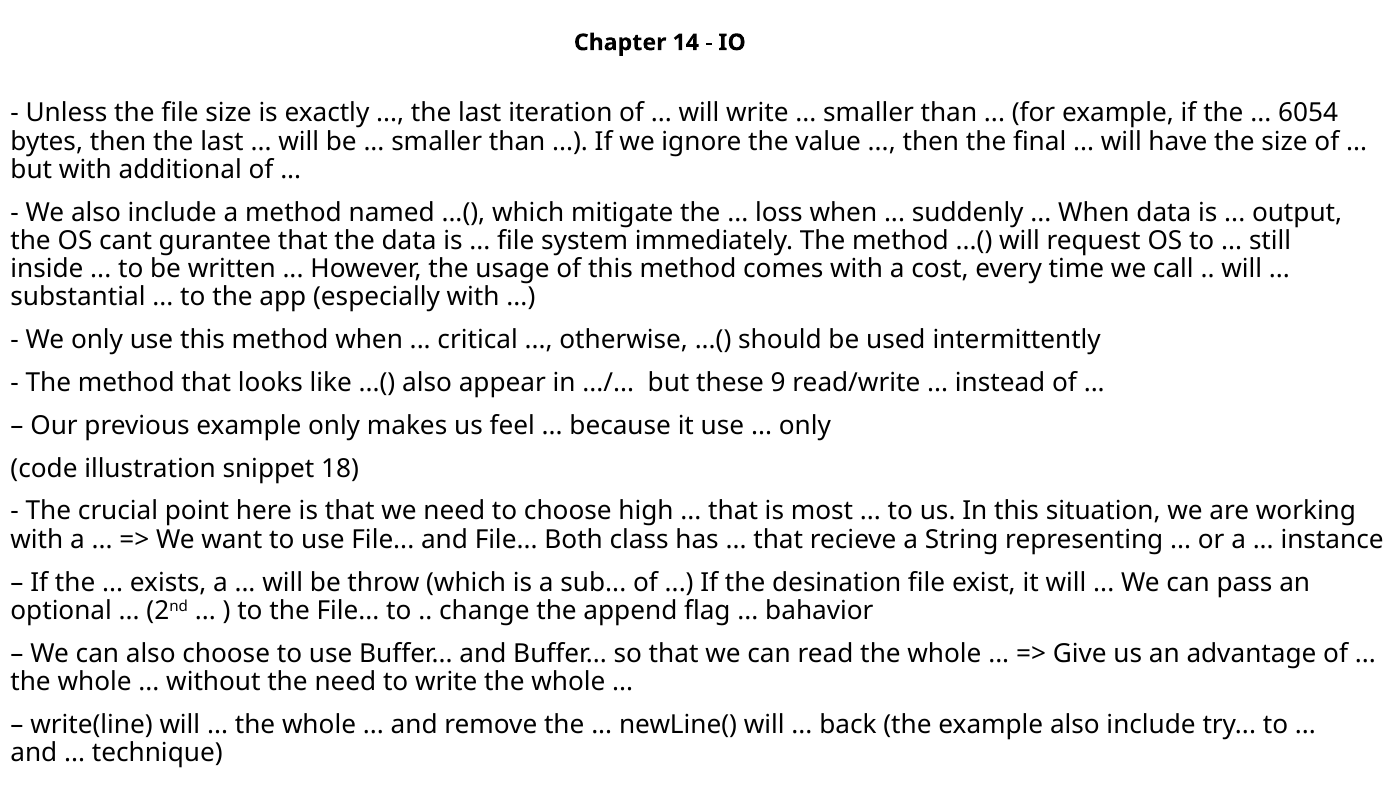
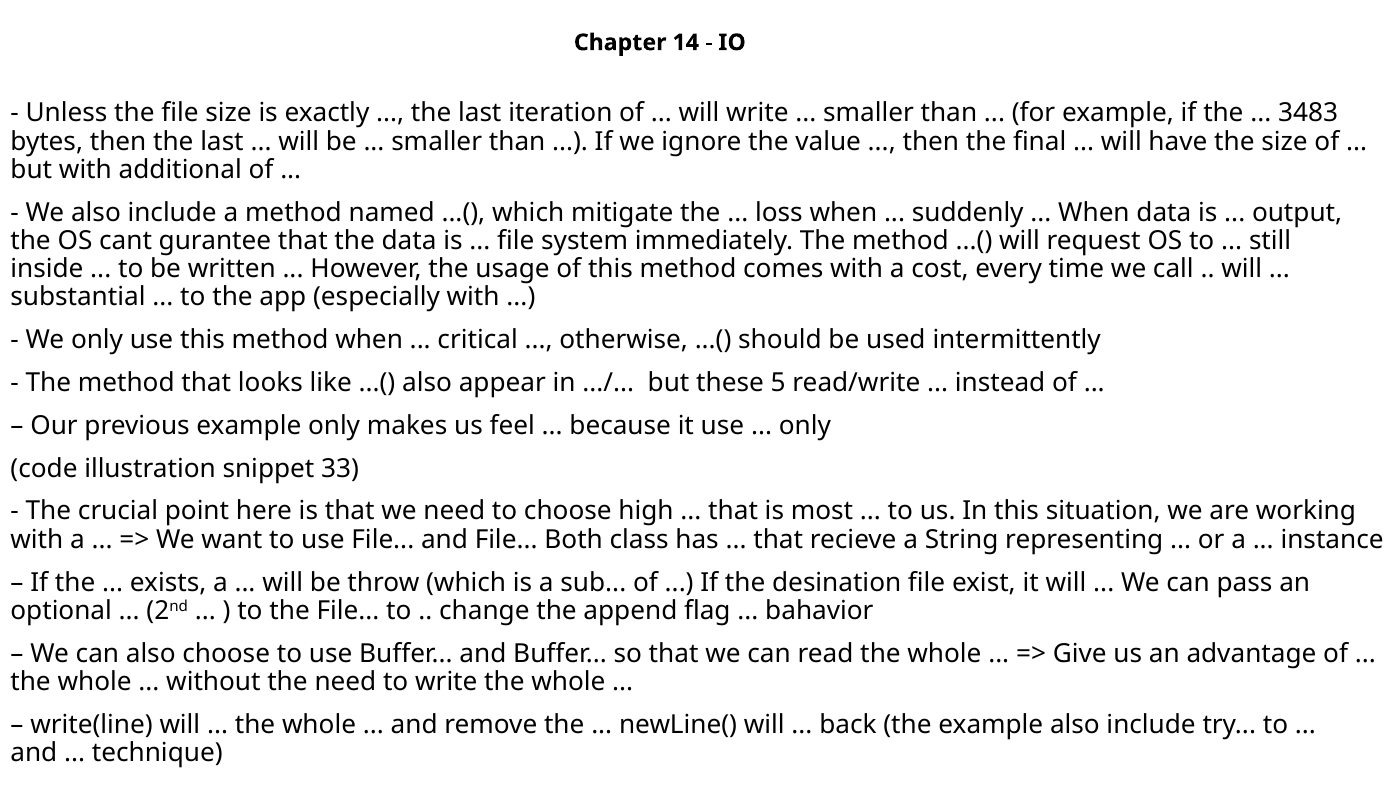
6054: 6054 -> 3483 (1308, 113)
9: 9 -> 5 (778, 383)
18: 18 -> 33 (340, 469)
